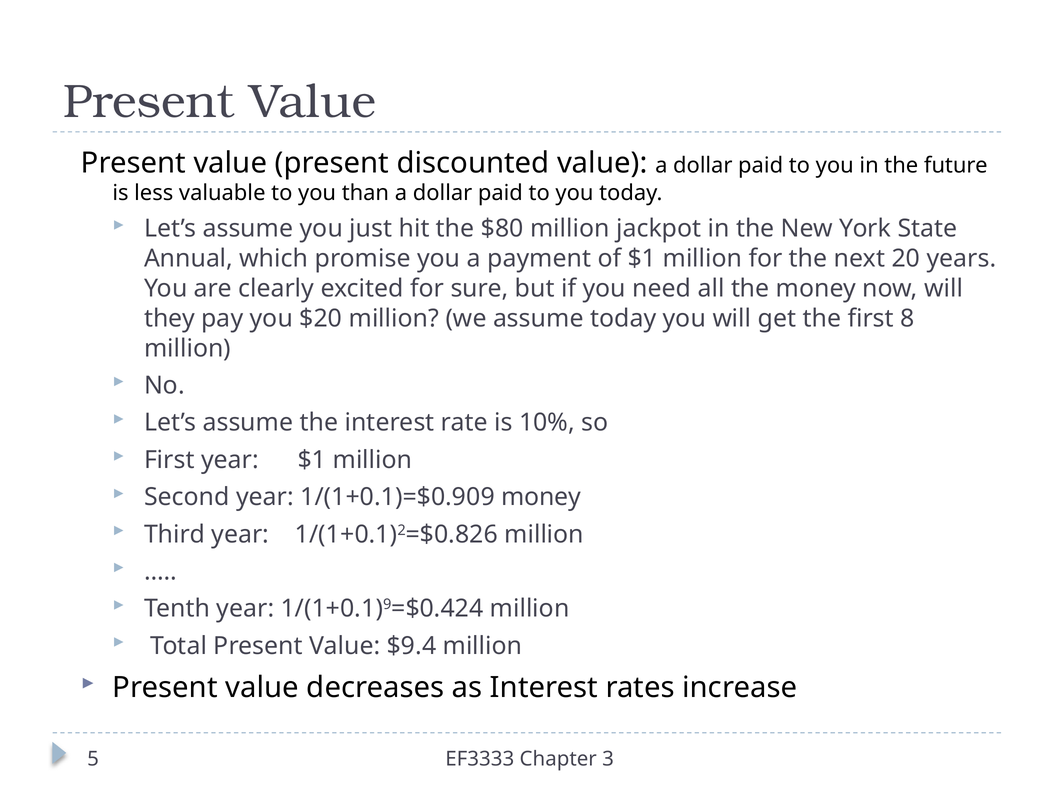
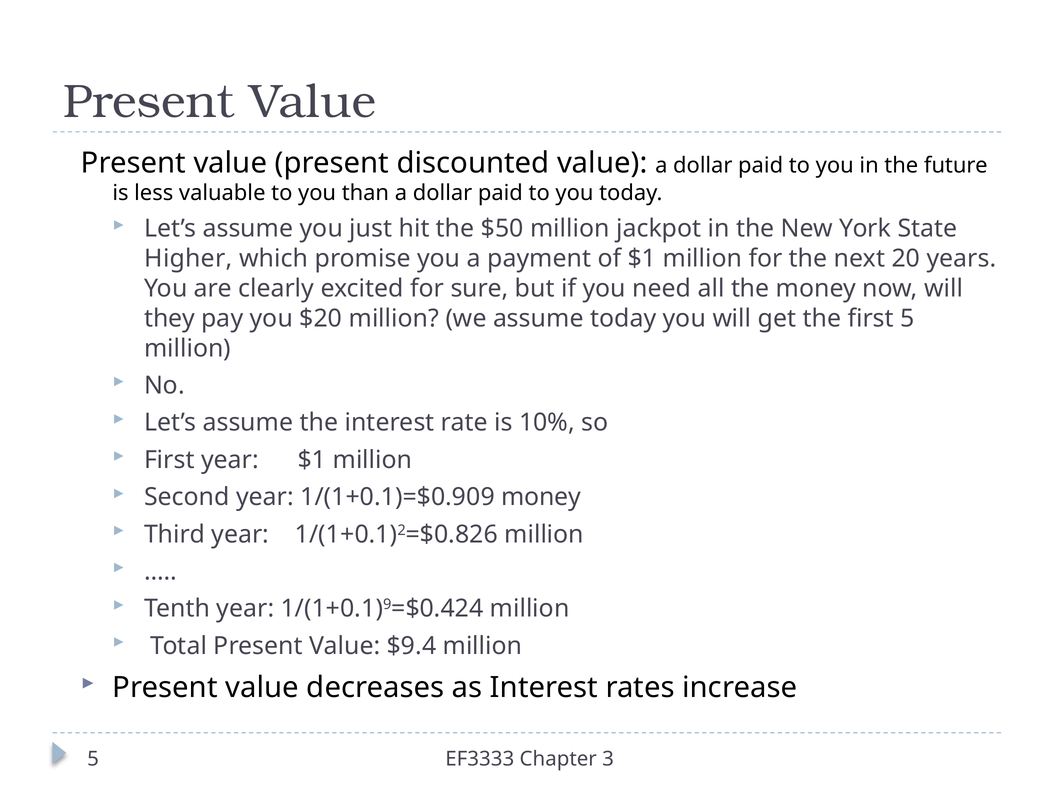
$80: $80 -> $50 (502, 229)
Annual: Annual -> Higher (188, 258)
first 8: 8 -> 5 (907, 318)
